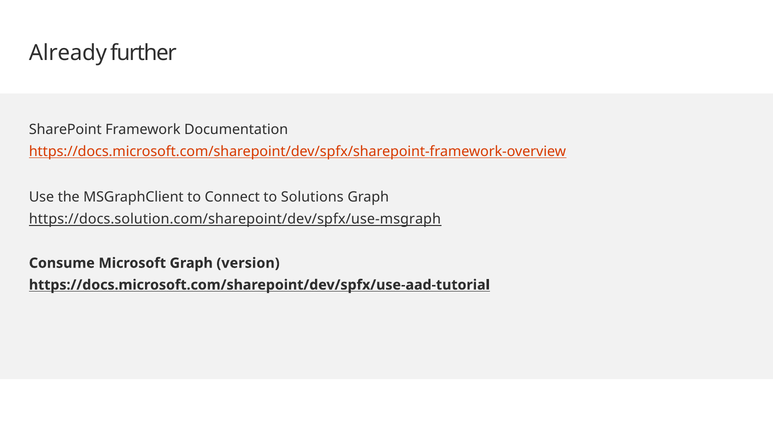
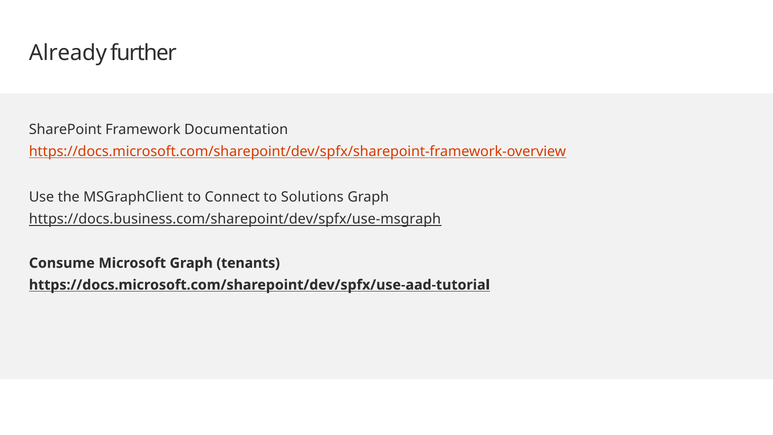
https://docs.solution.com/sharepoint/dev/spfx/use-msgraph: https://docs.solution.com/sharepoint/dev/spfx/use-msgraph -> https://docs.business.com/sharepoint/dev/spfx/use-msgraph (235, 219)
version: version -> tenants (248, 263)
